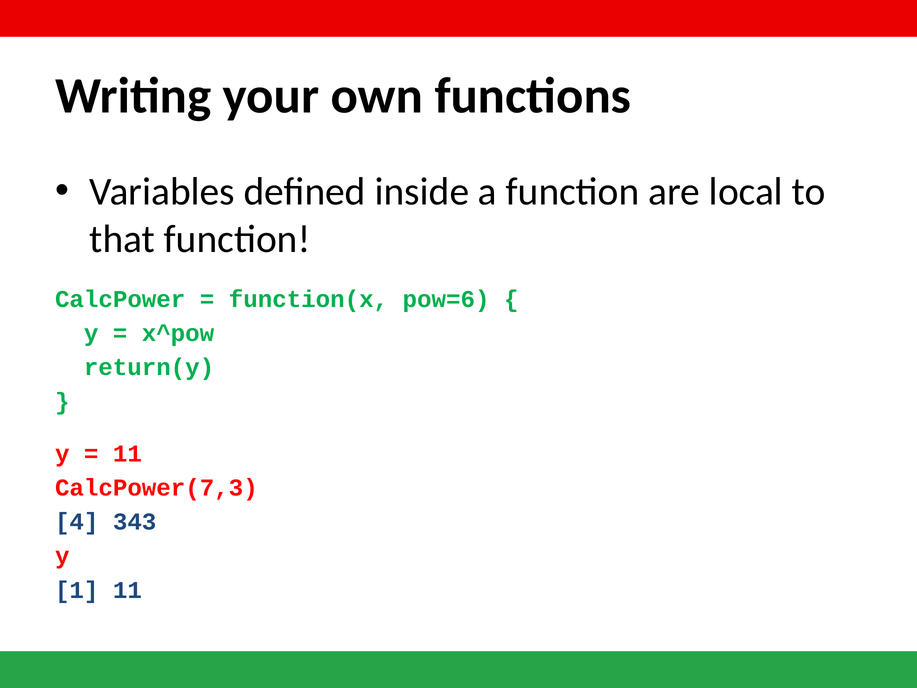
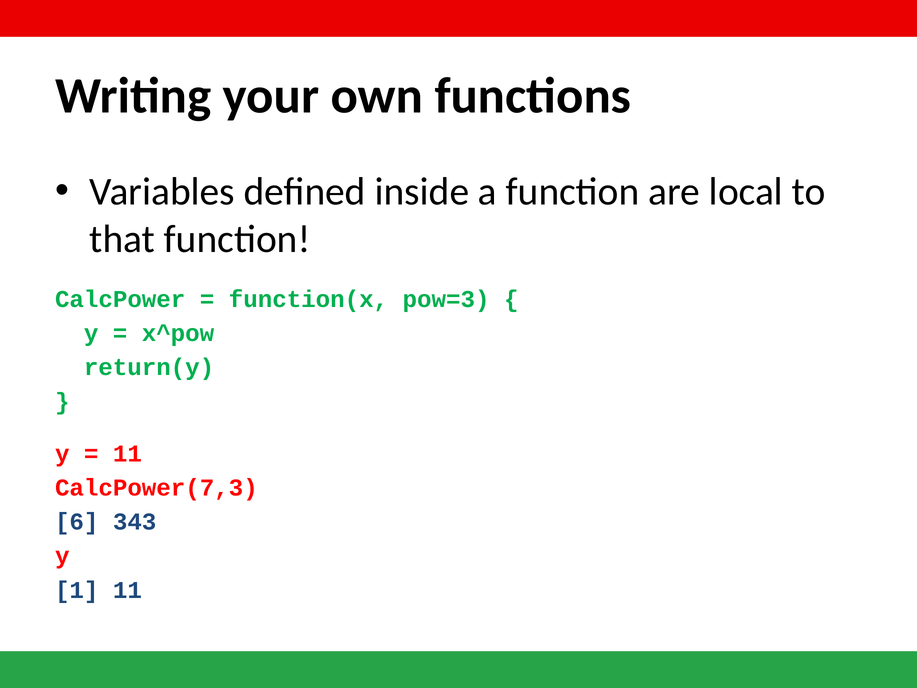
pow=6: pow=6 -> pow=3 (446, 299)
4: 4 -> 6 (77, 522)
